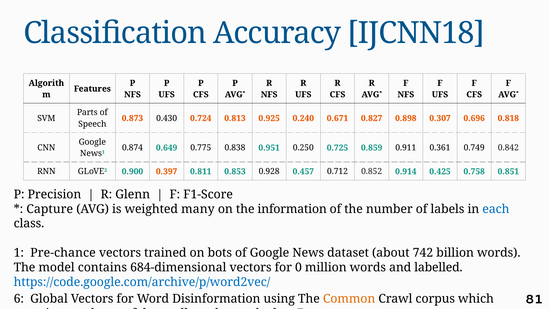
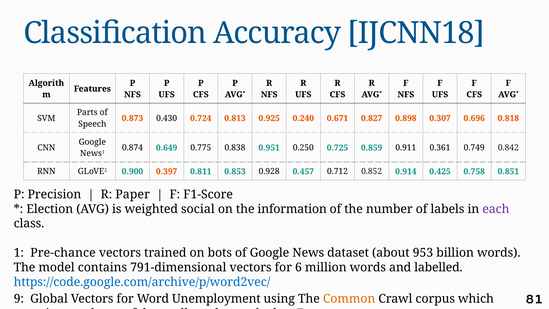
Glenn: Glenn -> Paper (133, 194)
Capture: Capture -> Election (50, 209)
many: many -> social (198, 209)
each colour: blue -> purple (496, 209)
742: 742 -> 953 (423, 253)
684-dimensional: 684-dimensional -> 791-dimensional (178, 267)
0: 0 -> 6 (298, 267)
6: 6 -> 9 (19, 299)
Disinformation: Disinformation -> Unemployment (216, 299)
